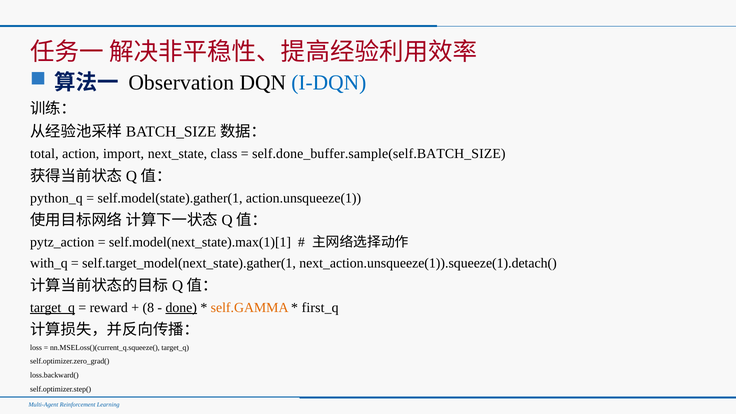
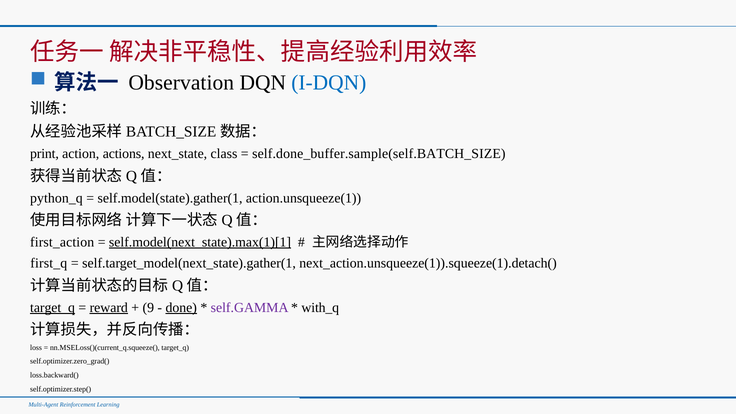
total: total -> print (44, 154)
import: import -> actions (124, 154)
pytz_action: pytz_action -> first_action (62, 242)
self.model(next_state).max(1)[1 underline: none -> present (200, 242)
with_q: with_q -> first_q (49, 263)
reward underline: none -> present (109, 307)
8: 8 -> 9 (148, 307)
self.GAMMA colour: orange -> purple (250, 307)
first_q: first_q -> with_q (320, 307)
